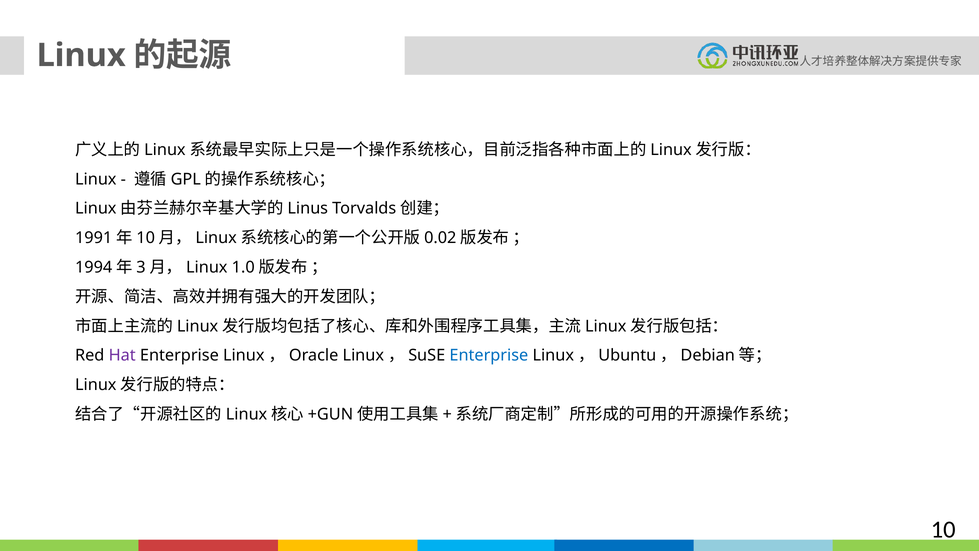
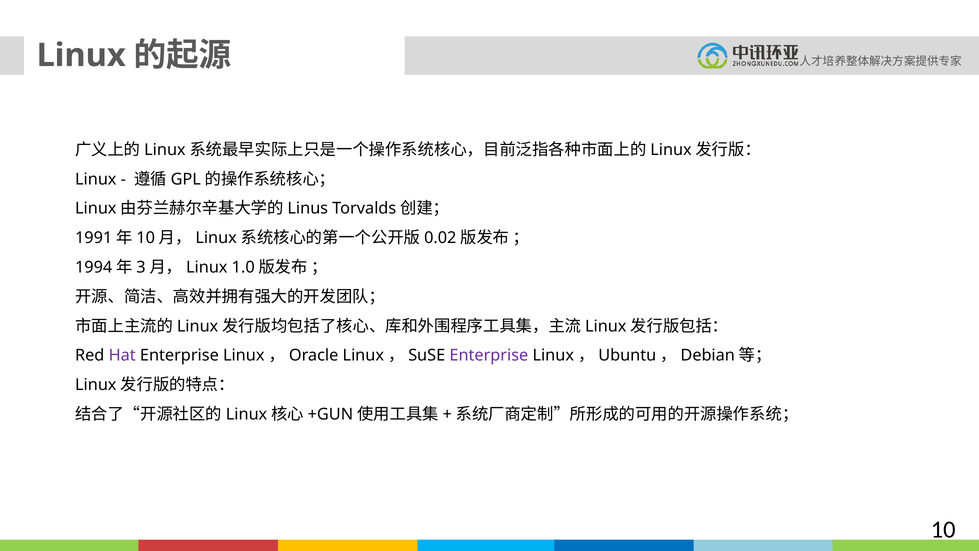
Enterprise colour: blue -> purple (489, 355)
